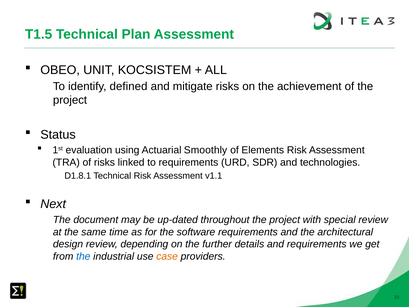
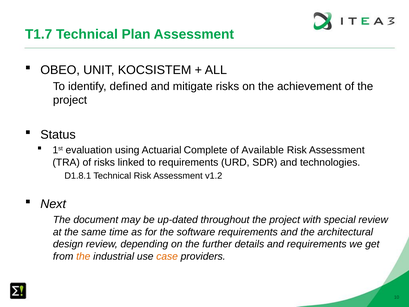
T1.5: T1.5 -> T1.7 (39, 34)
Smoothly: Smoothly -> Complete (206, 150)
Elements: Elements -> Available (263, 150)
v1.1: v1.1 -> v1.2 (214, 176)
the colour: blue -> orange (83, 256)
